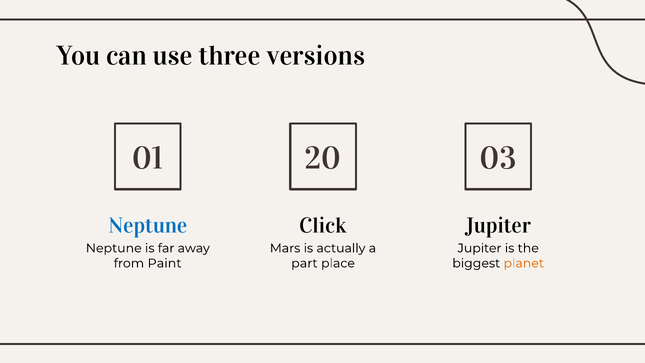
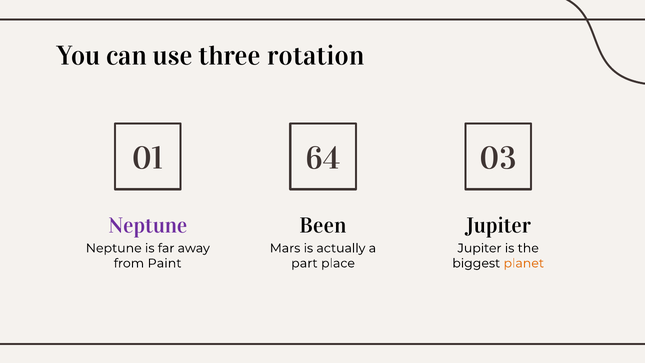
versions: versions -> rotation (316, 56)
20: 20 -> 64 (323, 159)
Neptune colour: blue -> purple (148, 226)
Click: Click -> Been (323, 226)
